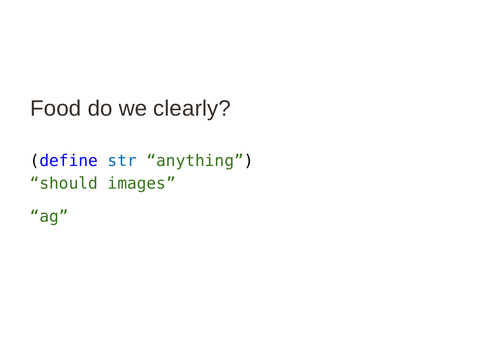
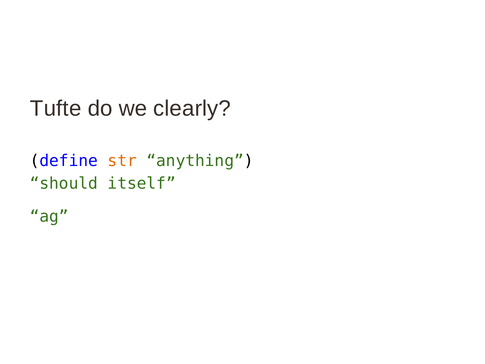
Food: Food -> Tufte (56, 108)
str colour: blue -> orange (122, 161)
images: images -> itself (142, 183)
